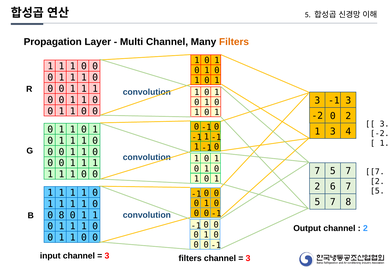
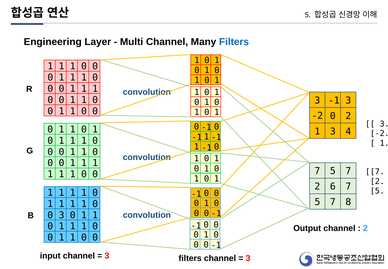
Propagation: Propagation -> Engineering (53, 42)
Filters colour: orange -> blue (234, 42)
0 8: 8 -> 3 (61, 215)
